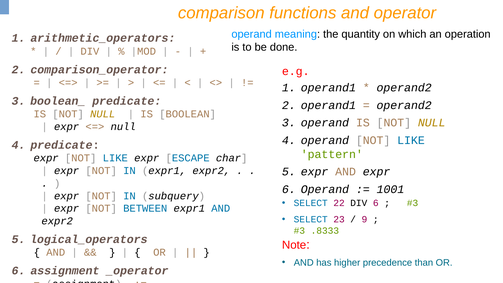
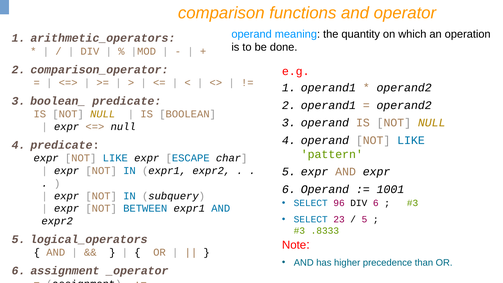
22: 22 -> 96 (339, 203)
9: 9 -> 5 (364, 219)
